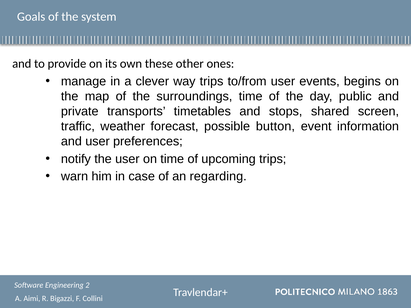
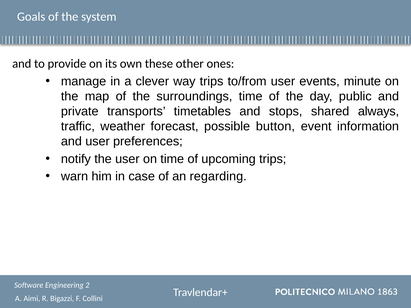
begins: begins -> minute (362, 81)
screen: screen -> always (379, 111)
